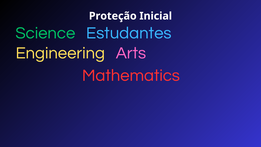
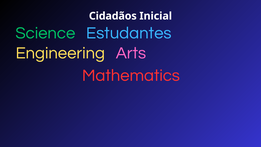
Proteção: Proteção -> Cidadãos (113, 16)
